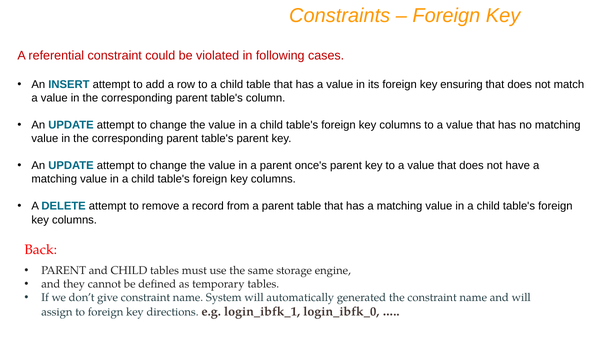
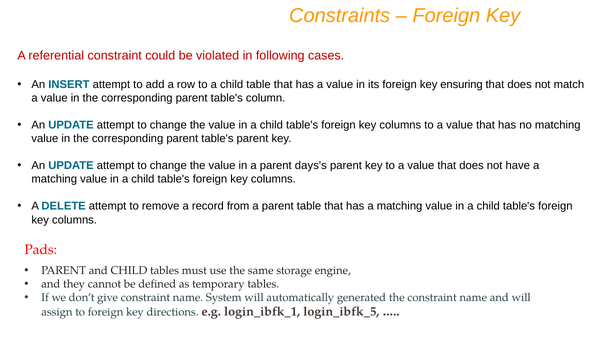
once's: once's -> days's (311, 165)
Back: Back -> Pads (41, 249)
login_ibfk_0: login_ibfk_0 -> login_ibfk_5 (341, 311)
